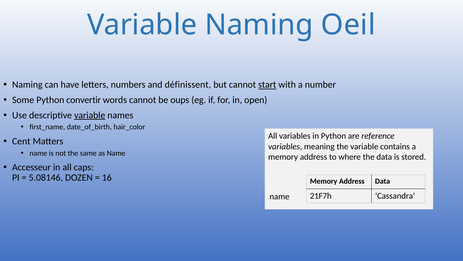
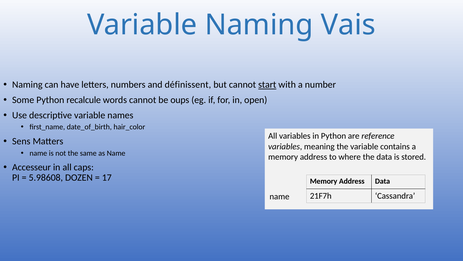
Oeil: Oeil -> Vais (348, 25)
convertir: convertir -> recalcule (84, 100)
variable underline: present -> none (90, 115)
Cent: Cent -> Sens (21, 141)
5.08146: 5.08146 -> 5.98608 (46, 177)
16: 16 -> 17 (107, 177)
